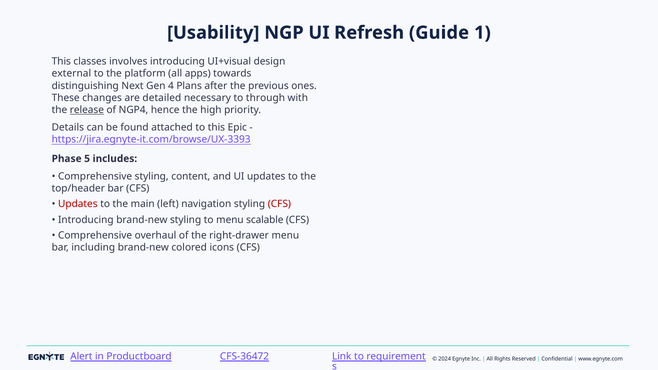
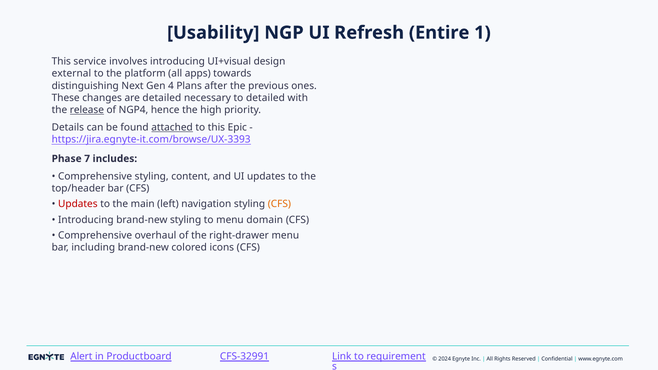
Guide: Guide -> Entire (439, 33)
classes: classes -> service (90, 62)
to through: through -> detailed (265, 98)
attached underline: none -> present (172, 127)
5: 5 -> 7 (87, 159)
CFS colour: red -> orange (279, 204)
scalable: scalable -> domain (265, 220)
CFS-36472: CFS-36472 -> CFS-32991 (245, 357)
